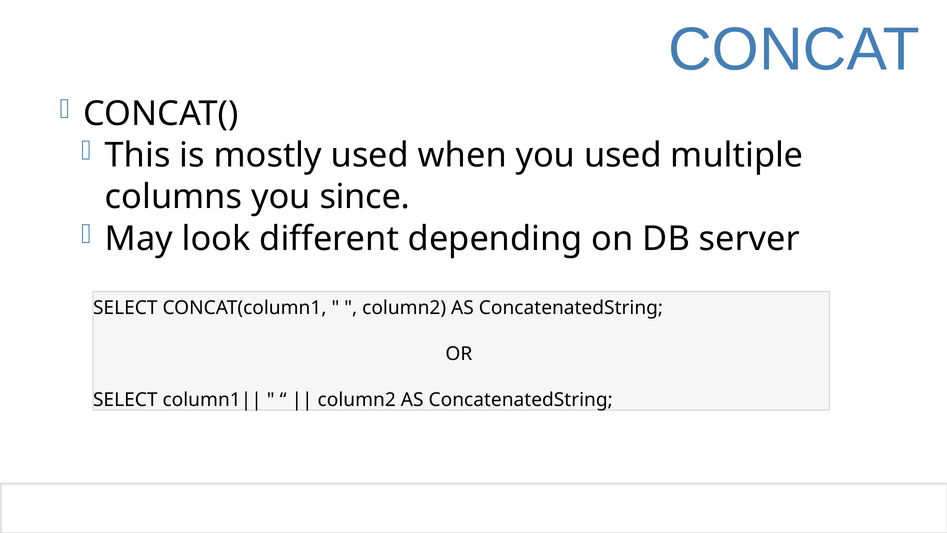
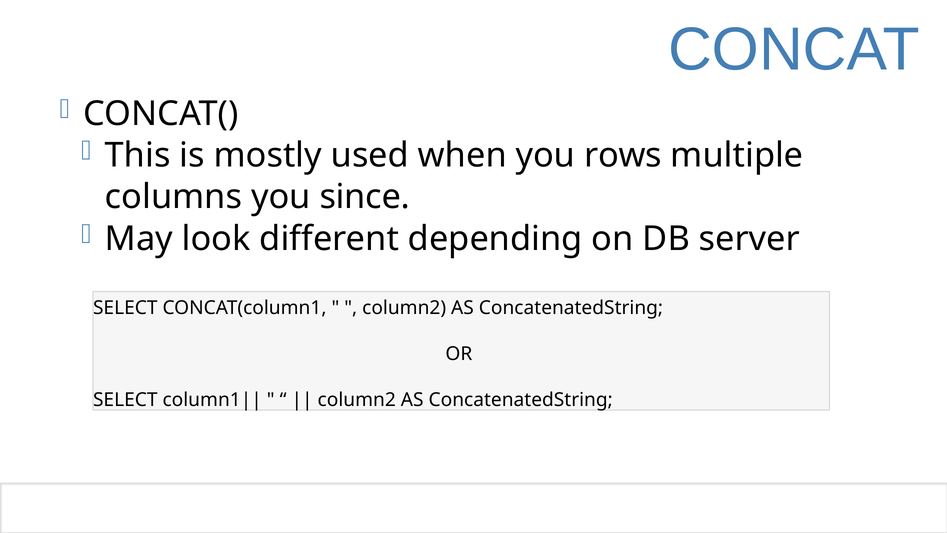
you used: used -> rows (623, 156)
